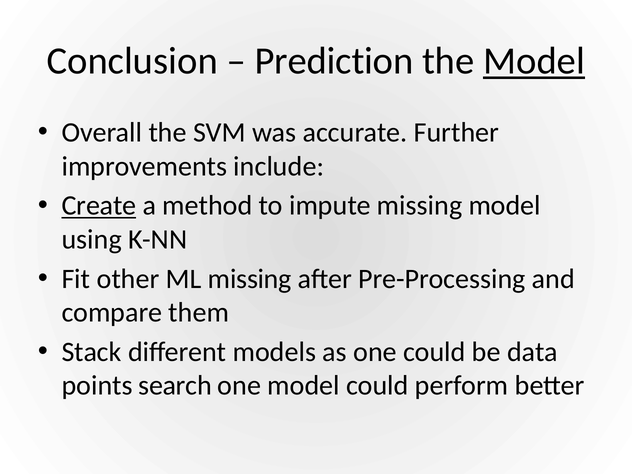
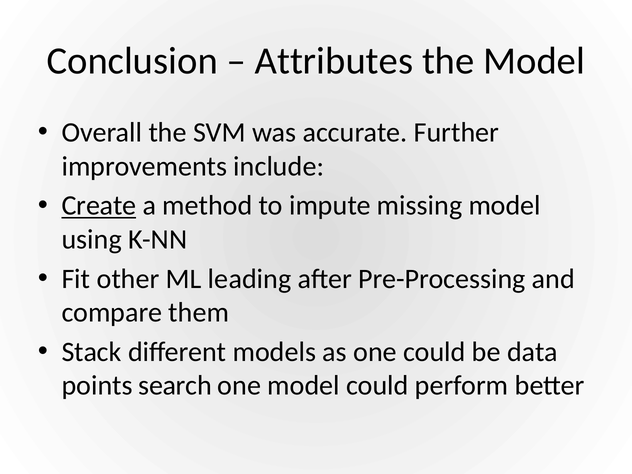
Prediction: Prediction -> Attributes (334, 61)
Model underline: present -> none (534, 61)
ML missing: missing -> leading (250, 279)
